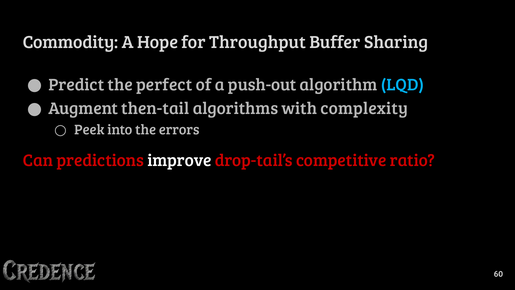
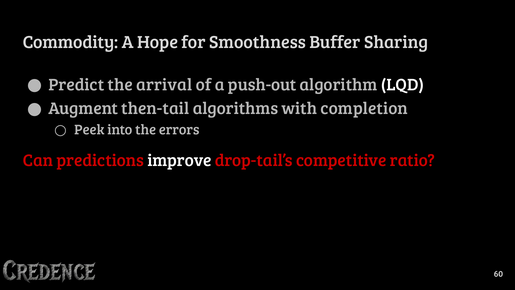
Throughput: Throughput -> Smoothness (258, 42)
perfect: perfect -> arrival (164, 85)
LQD colour: light blue -> white (402, 85)
complexity: complexity -> completion (364, 108)
